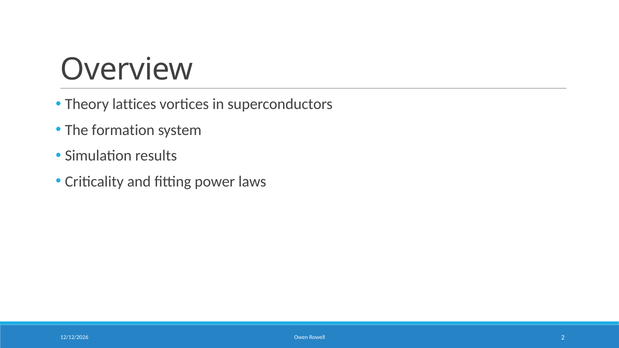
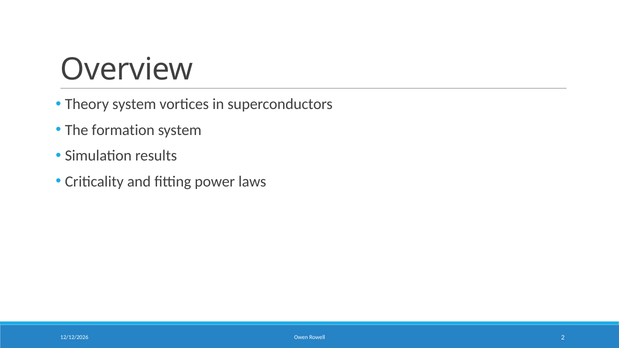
Theory lattices: lattices -> system (134, 104)
